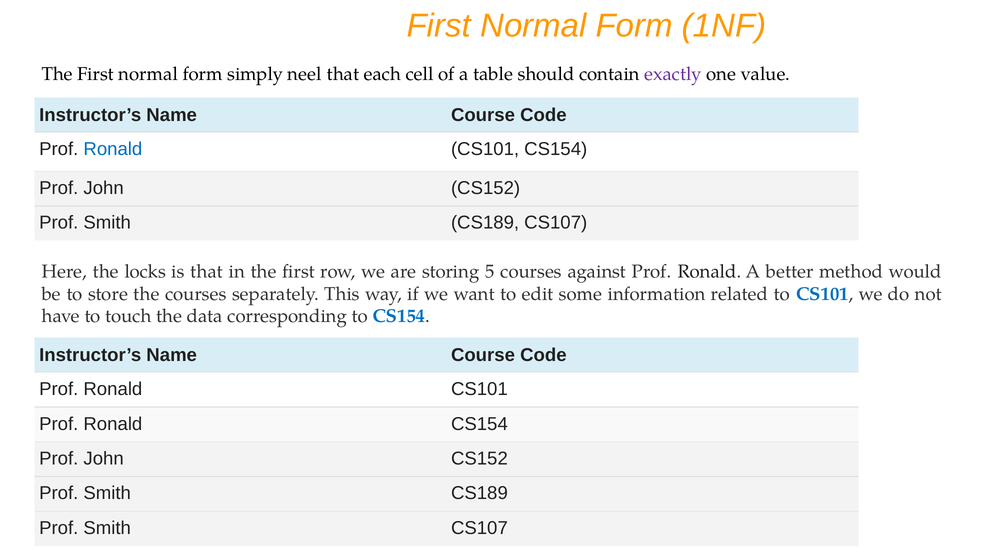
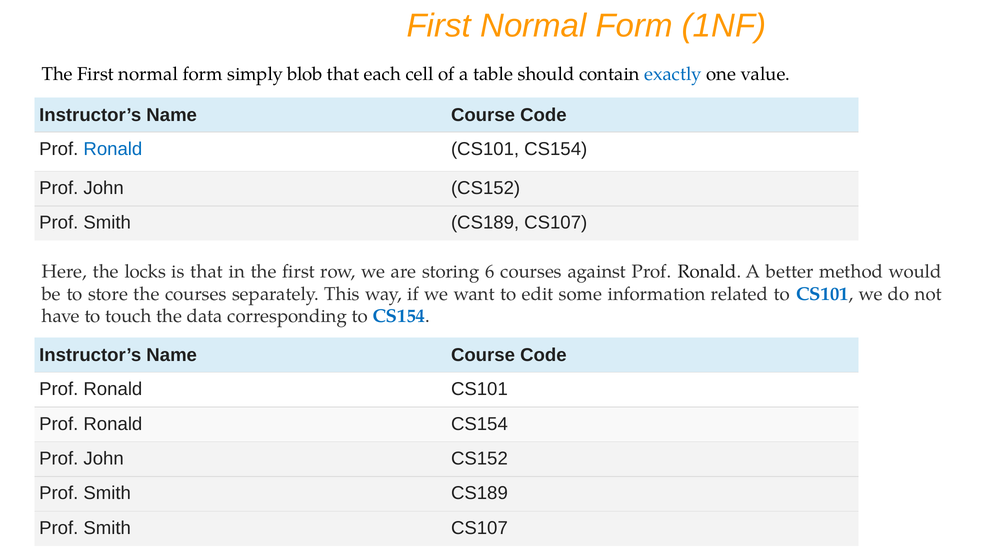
neel: neel -> blob (305, 74)
exactly colour: purple -> blue (673, 74)
5: 5 -> 6 (490, 271)
